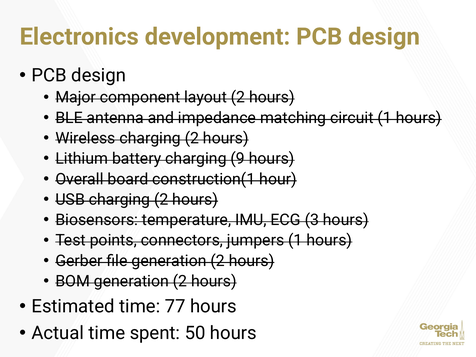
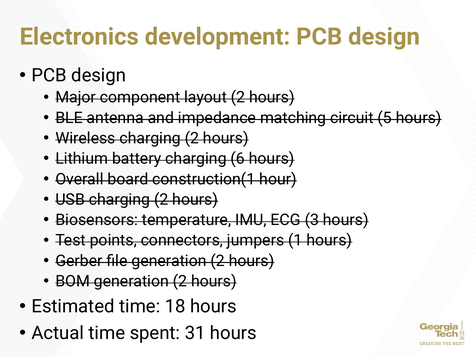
circuit 1: 1 -> 5 (385, 118)
9: 9 -> 6 (238, 159)
77: 77 -> 18 (175, 306)
50: 50 -> 31 (195, 333)
